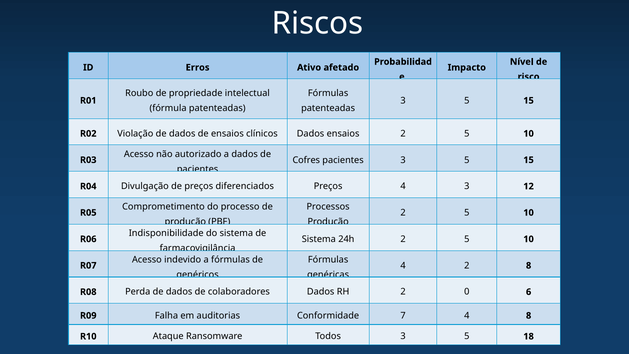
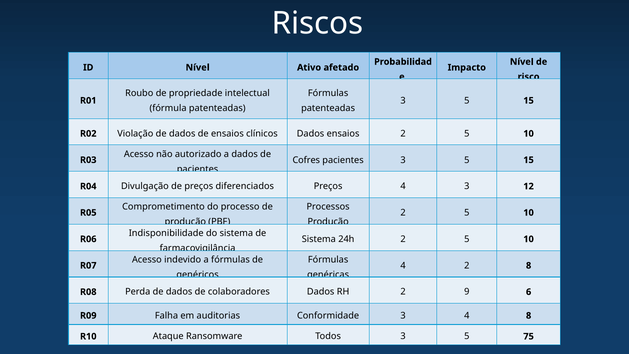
ID Erros: Erros -> Nível (198, 67)
0: 0 -> 9 (467, 292)
Conformidade 7: 7 -> 3 (403, 315)
18: 18 -> 75 (529, 336)
